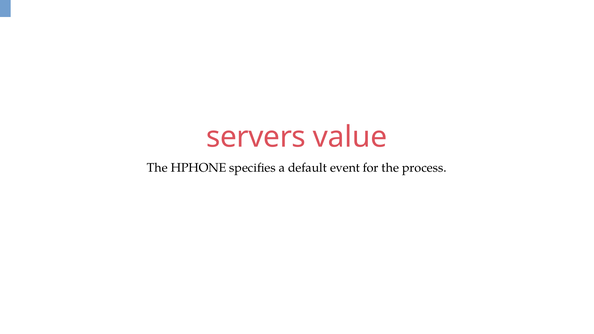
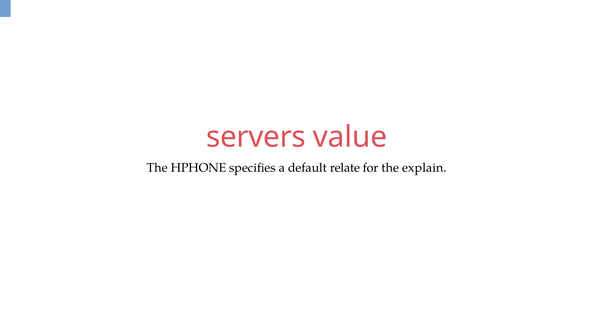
event: event -> relate (345, 168)
process: process -> explain (424, 168)
